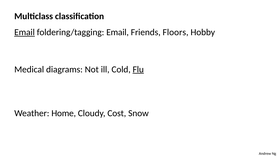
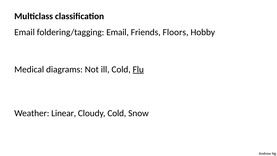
Email underline: present -> none (25, 32)
Home: Home -> Linear (64, 113)
Cloudy Cost: Cost -> Cold (117, 113)
